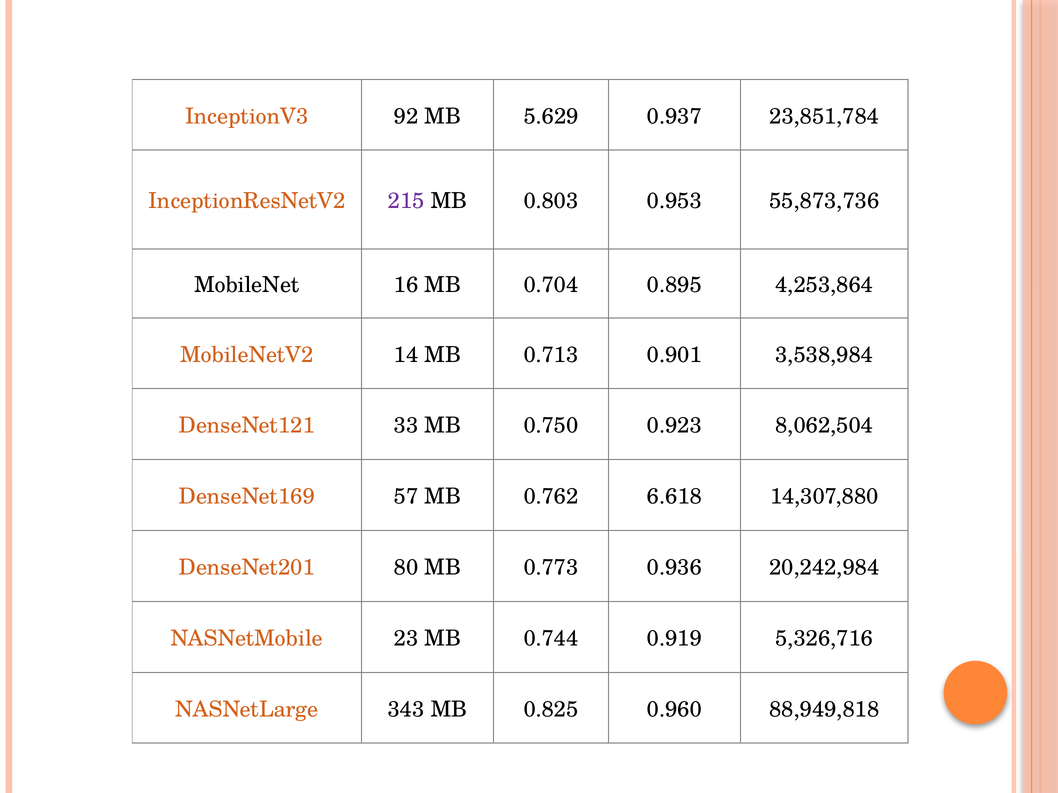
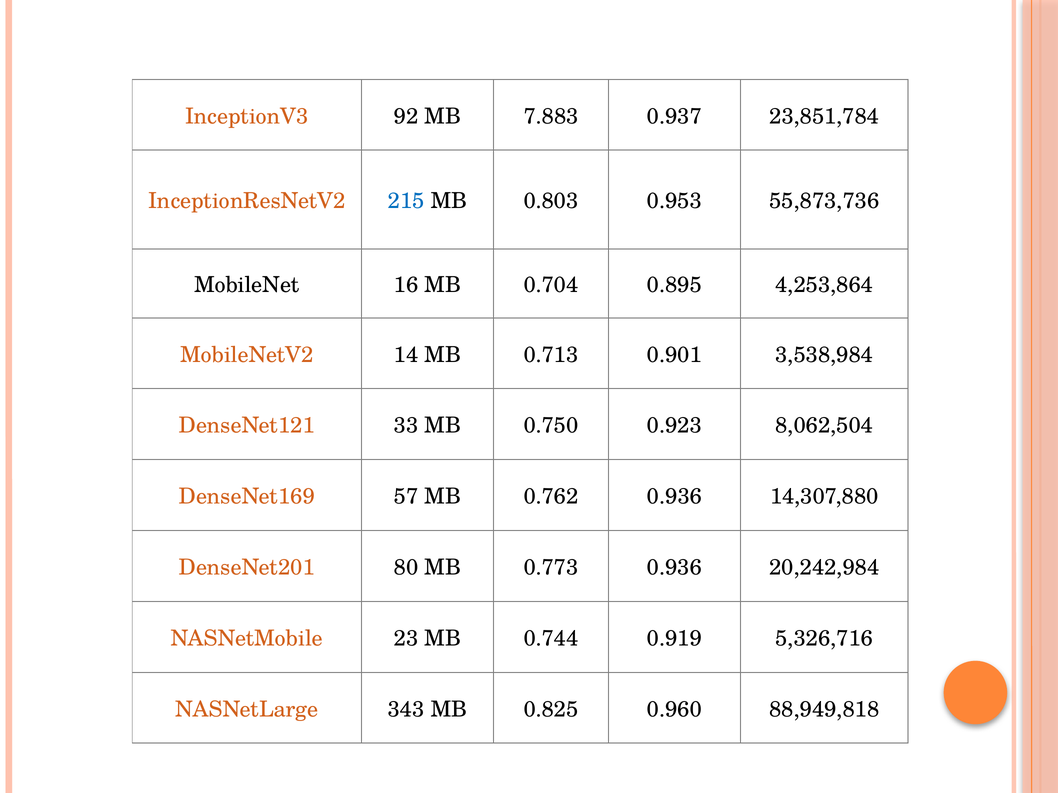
5.629: 5.629 -> 7.883 (551, 116)
215 colour: purple -> blue (406, 201)
0.762 6.618: 6.618 -> 0.936 (674, 497)
